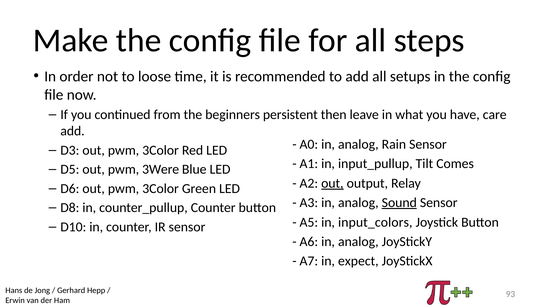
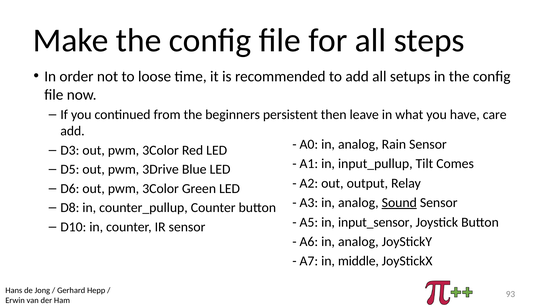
3Were: 3Were -> 3Drive (161, 170)
out underline: present -> none (332, 183)
input_colors: input_colors -> input_sensor (375, 222)
expect: expect -> middle (358, 261)
